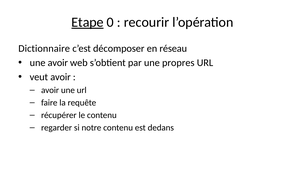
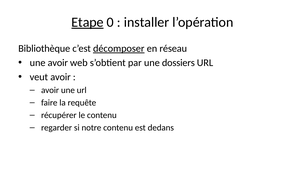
recourir: recourir -> installer (147, 22)
Dictionnaire: Dictionnaire -> Bibliothèque (44, 48)
décomposer underline: none -> present (119, 48)
propres: propres -> dossiers (178, 63)
